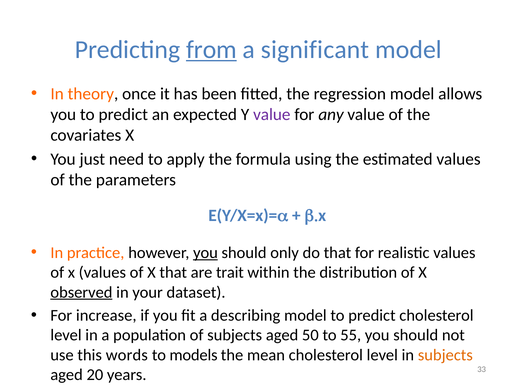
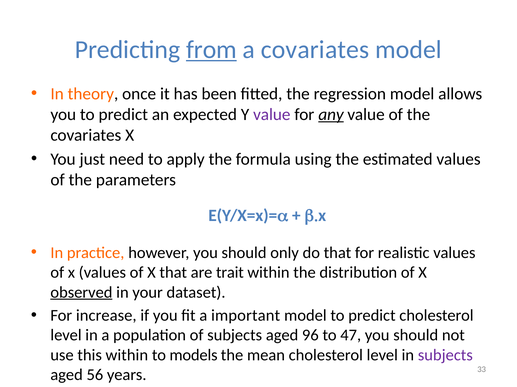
a significant: significant -> covariates (315, 50)
any underline: none -> present (331, 115)
you underline: present -> none (205, 253)
describing: describing -> important (246, 316)
50: 50 -> 96 (310, 336)
55: 55 -> 47 (351, 336)
this words: words -> within (127, 356)
subjects colour: orange -> purple (445, 356)
20: 20 -> 56 (95, 375)
